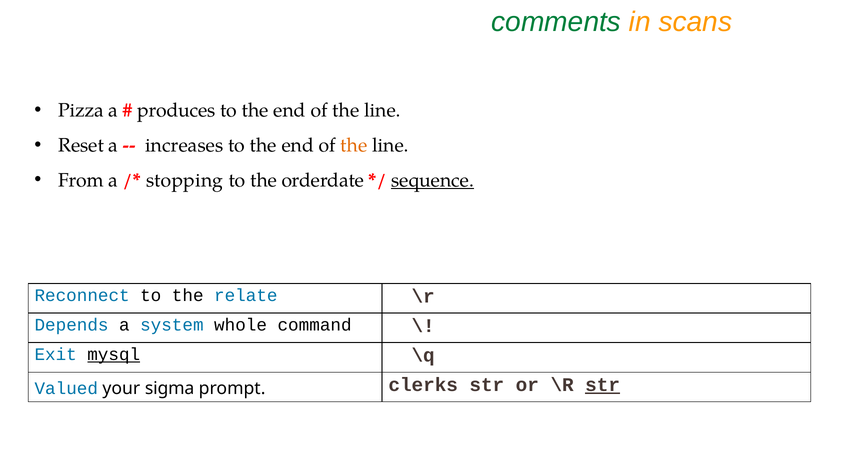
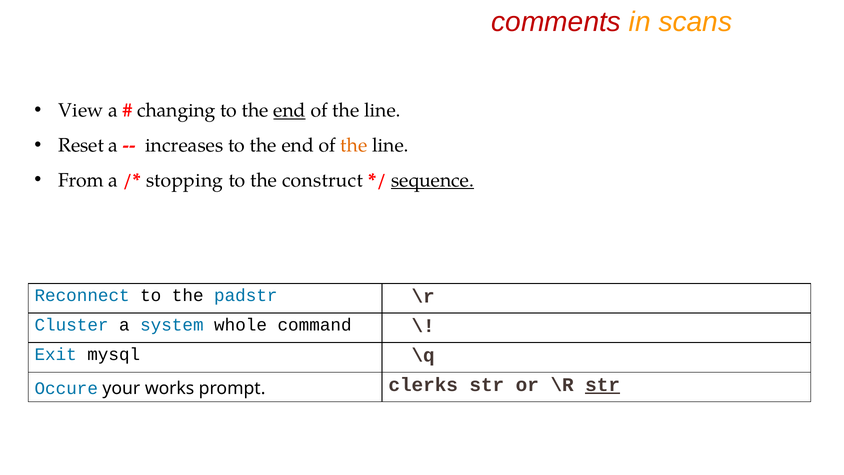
comments colour: green -> red (556, 22)
Pizza: Pizza -> View (81, 110)
produces: produces -> changing (176, 110)
end underline: none -> present (290, 110)
orderdate: orderdate -> construct (323, 180)
relate: relate -> padstr (246, 295)
Depends: Depends -> Cluster (72, 325)
mysql underline: present -> none (114, 354)
Valued: Valued -> Occure (66, 388)
sigma: sigma -> works (170, 388)
